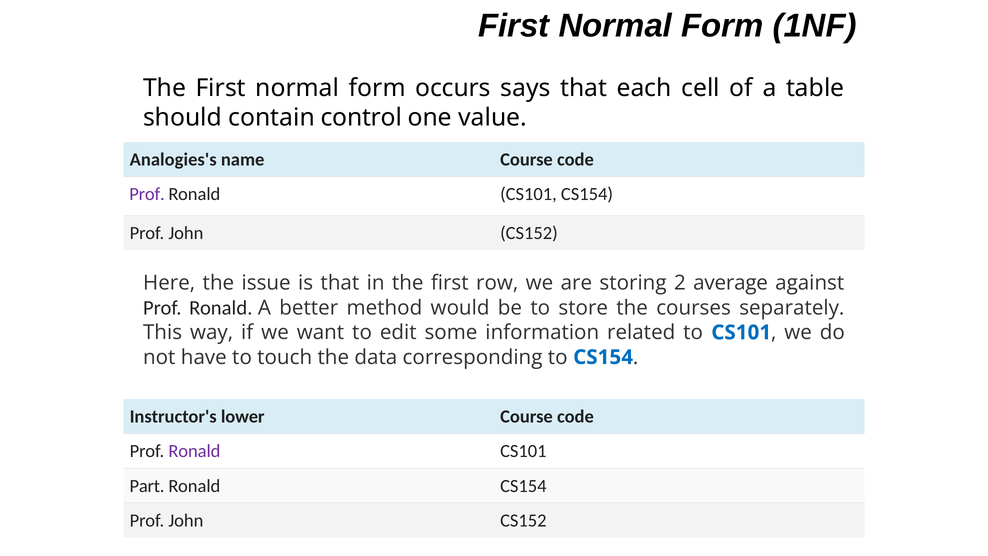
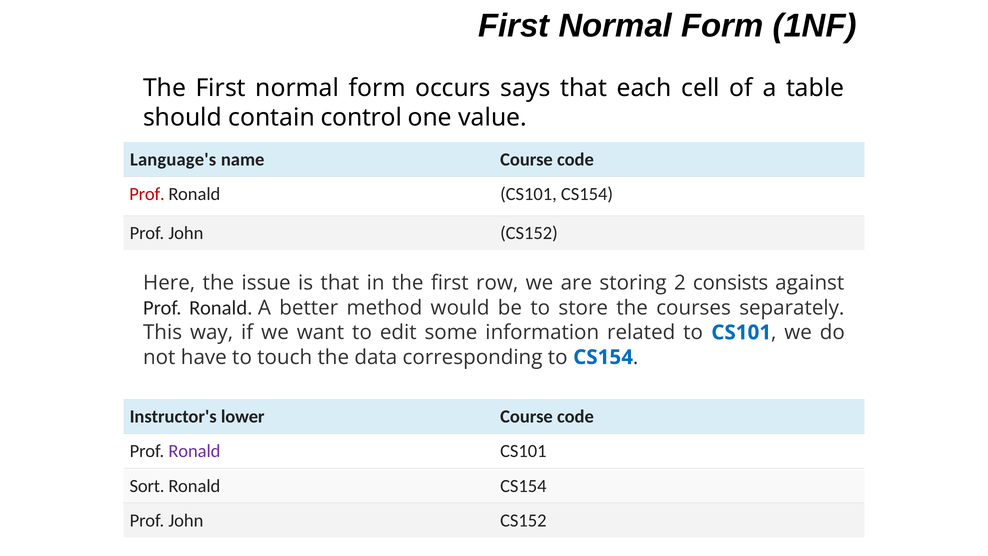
Analogies's: Analogies's -> Language's (173, 160)
Prof colour: purple -> red (147, 194)
average: average -> consists (731, 283)
Part: Part -> Sort (147, 486)
